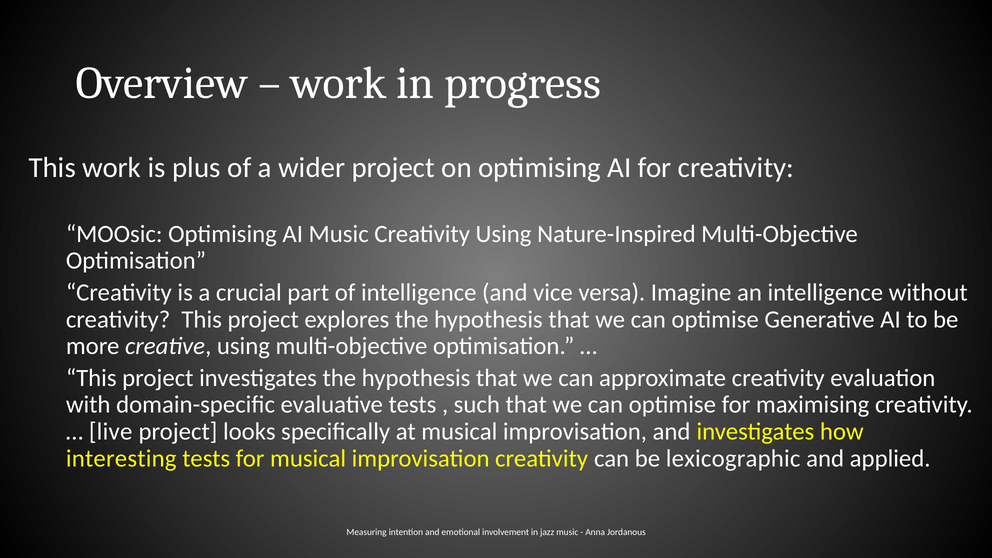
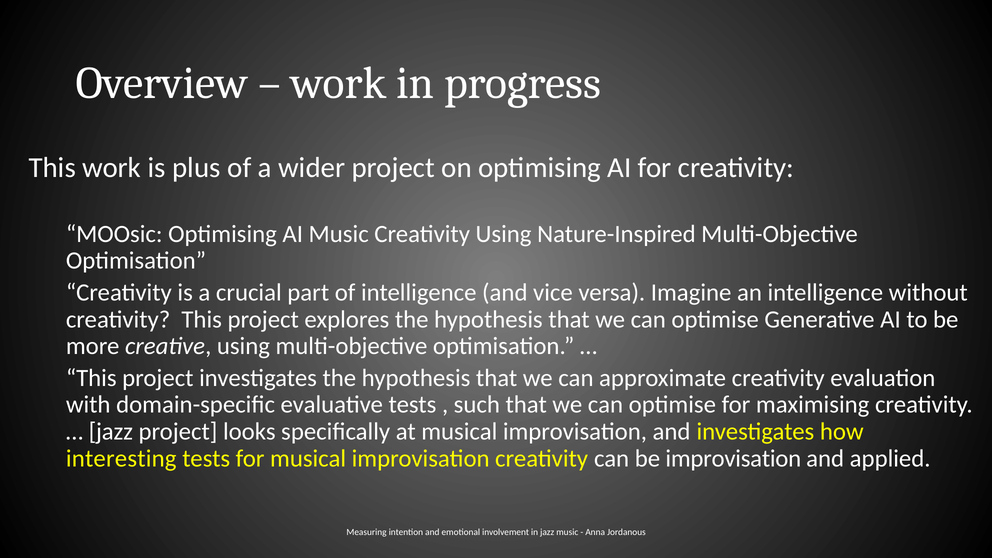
live: live -> jazz (111, 432)
be lexicographic: lexicographic -> improvisation (733, 458)
